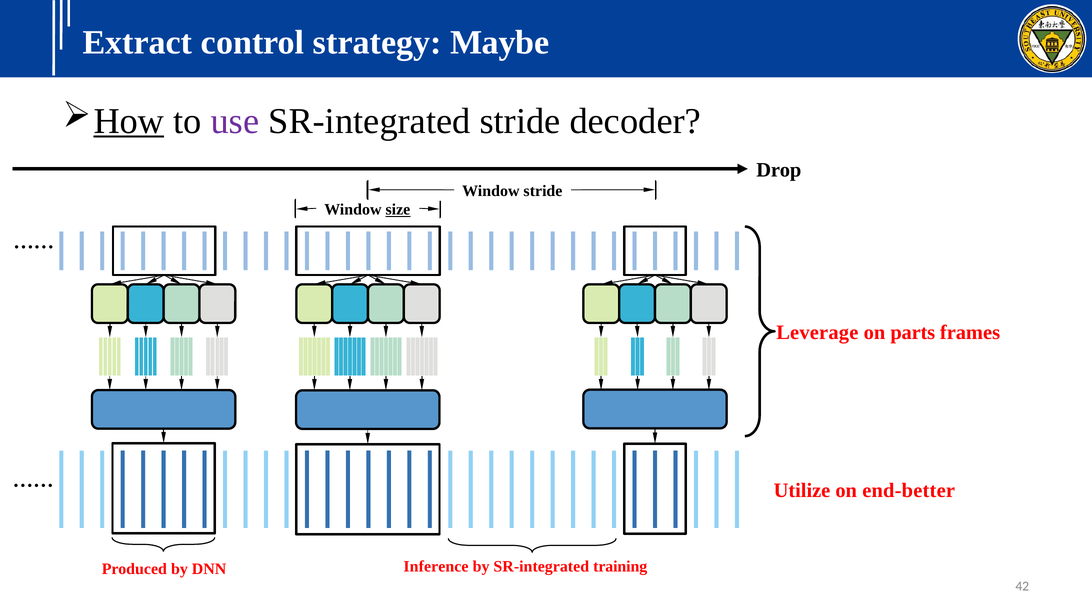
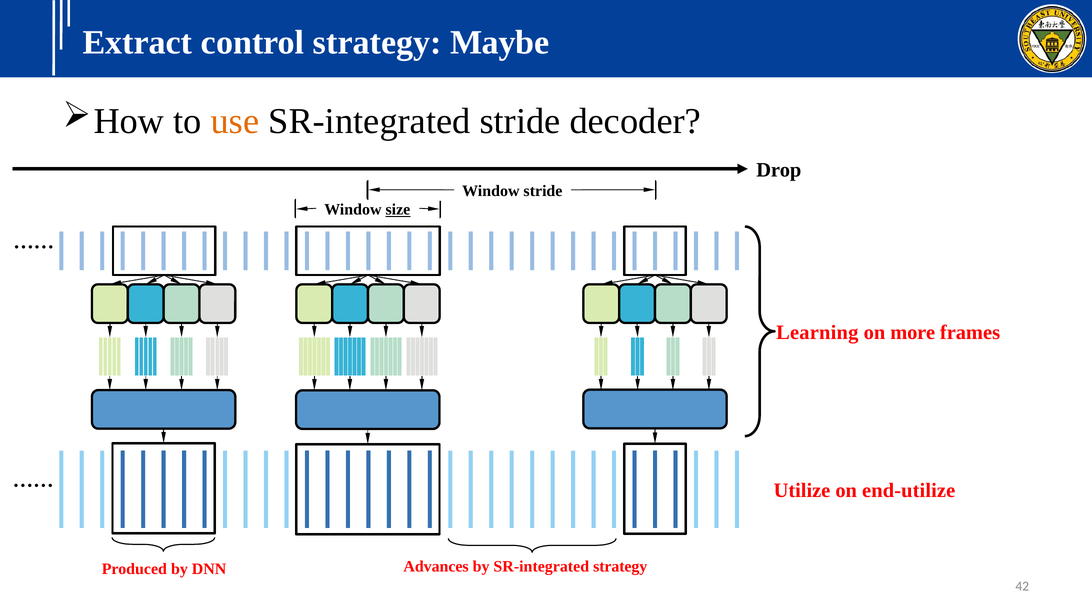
How underline: present -> none (129, 121)
use colour: purple -> orange (235, 121)
Leverage: Leverage -> Learning (817, 333)
parts: parts -> more (913, 333)
end-better: end-better -> end-utilize (909, 491)
Inference: Inference -> Advances (436, 567)
SR-integrated training: training -> strategy (620, 567)
